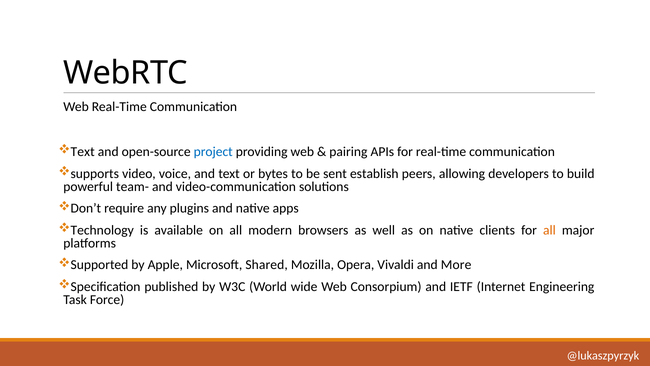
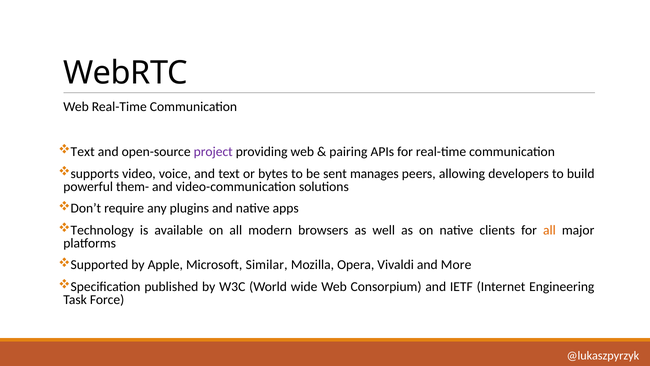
project colour: blue -> purple (213, 152)
establish: establish -> manages (374, 173)
team-: team- -> them- (133, 187)
Shared: Shared -> Similar (267, 265)
